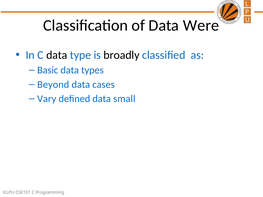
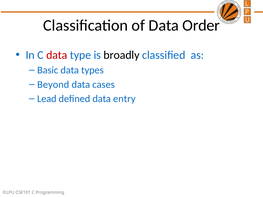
Were: Were -> Order (201, 25)
data colour: black -> red (57, 55)
Vary: Vary -> Lead (47, 99)
small: small -> entry (124, 99)
